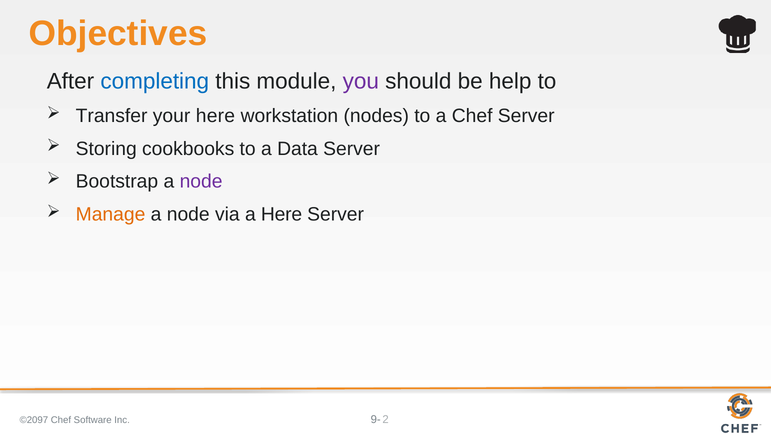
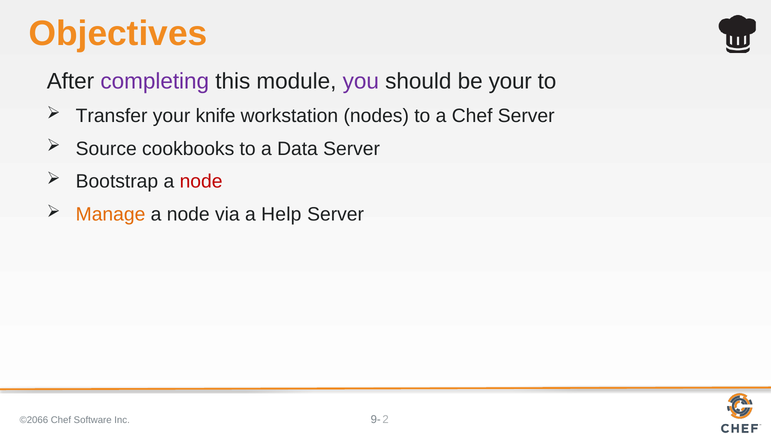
completing colour: blue -> purple (155, 81)
be help: help -> your (510, 81)
your here: here -> knife (216, 116)
Storing: Storing -> Source (106, 149)
node colour: purple -> red (201, 181)
a Here: Here -> Help (281, 214)
©2097: ©2097 -> ©2066 (34, 420)
